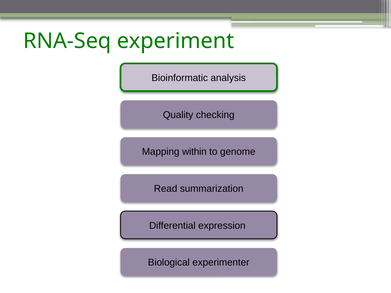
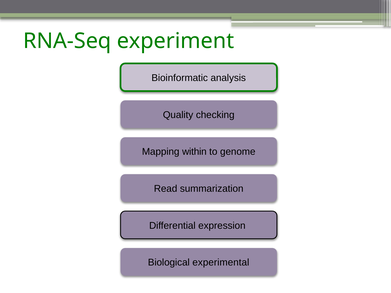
experimenter: experimenter -> experimental (221, 263)
